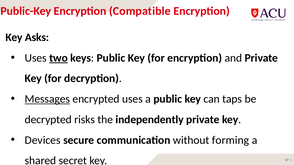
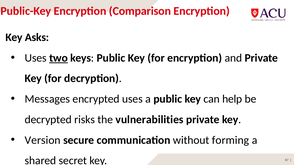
Compatible: Compatible -> Comparison (140, 11)
Messages underline: present -> none (47, 99)
taps: taps -> help (232, 99)
independently: independently -> vulnerabilities (150, 120)
Devices: Devices -> Version (43, 140)
